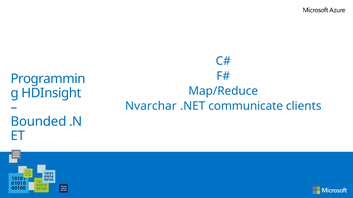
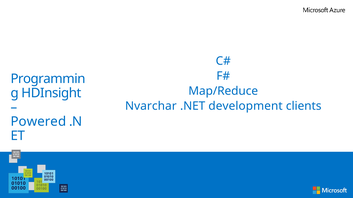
communicate: communicate -> development (246, 106)
Bounded: Bounded -> Powered (38, 122)
